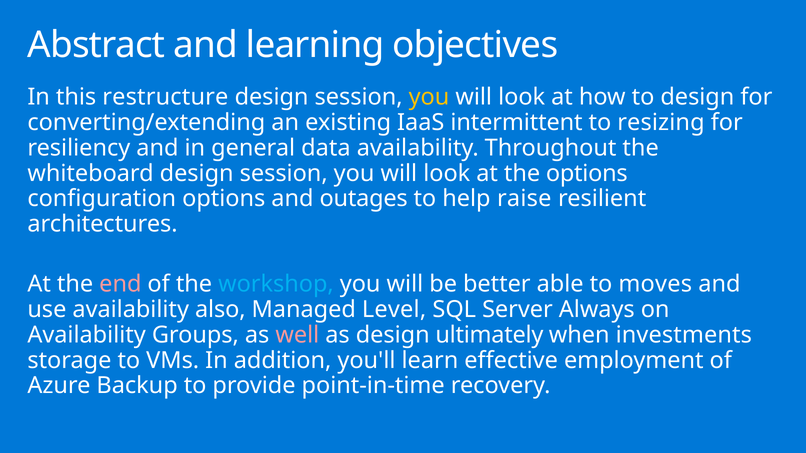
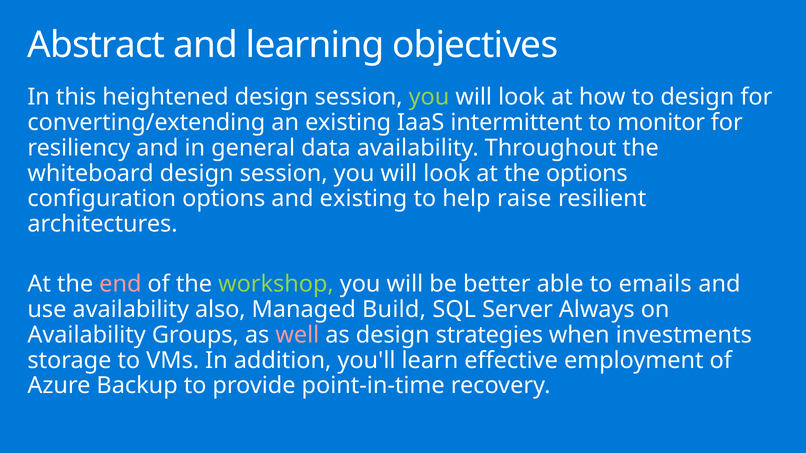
restructure: restructure -> heightened (165, 97)
you colour: yellow -> light green (429, 97)
resizing: resizing -> monitor (661, 123)
and outages: outages -> existing (363, 199)
workshop colour: light blue -> light green (276, 284)
moves: moves -> emails (655, 284)
Level: Level -> Build (394, 310)
ultimately: ultimately -> strategies (489, 335)
